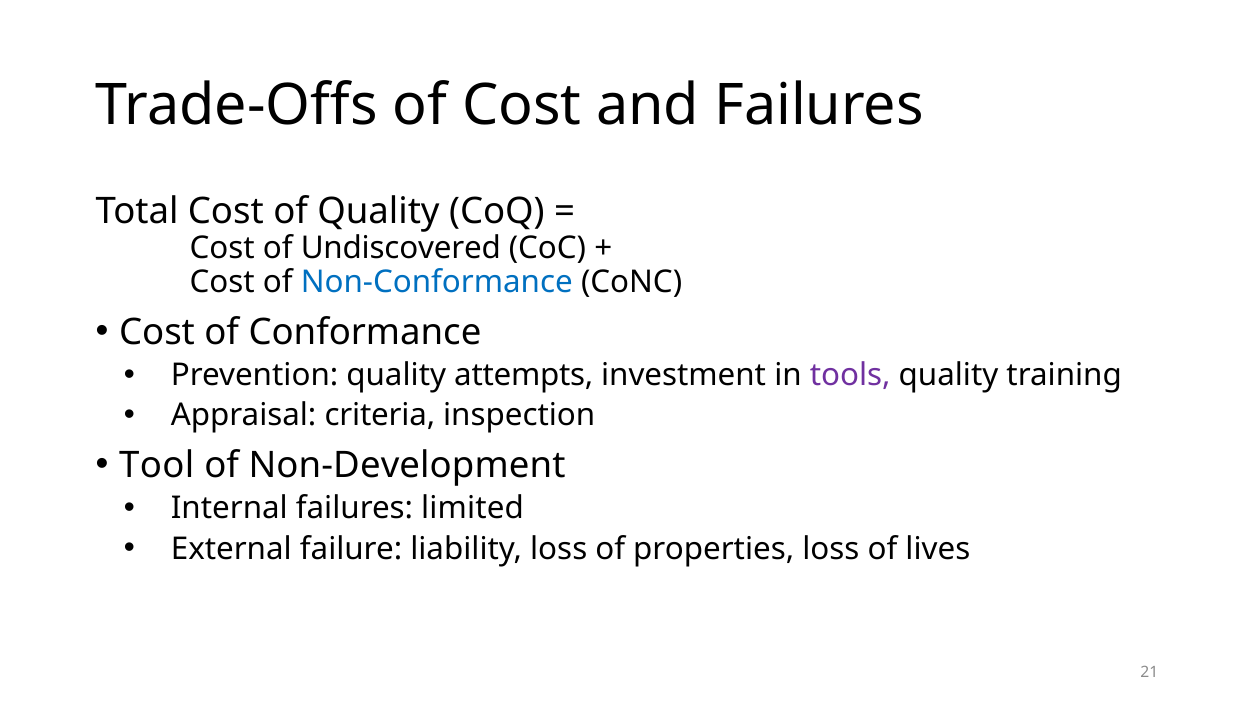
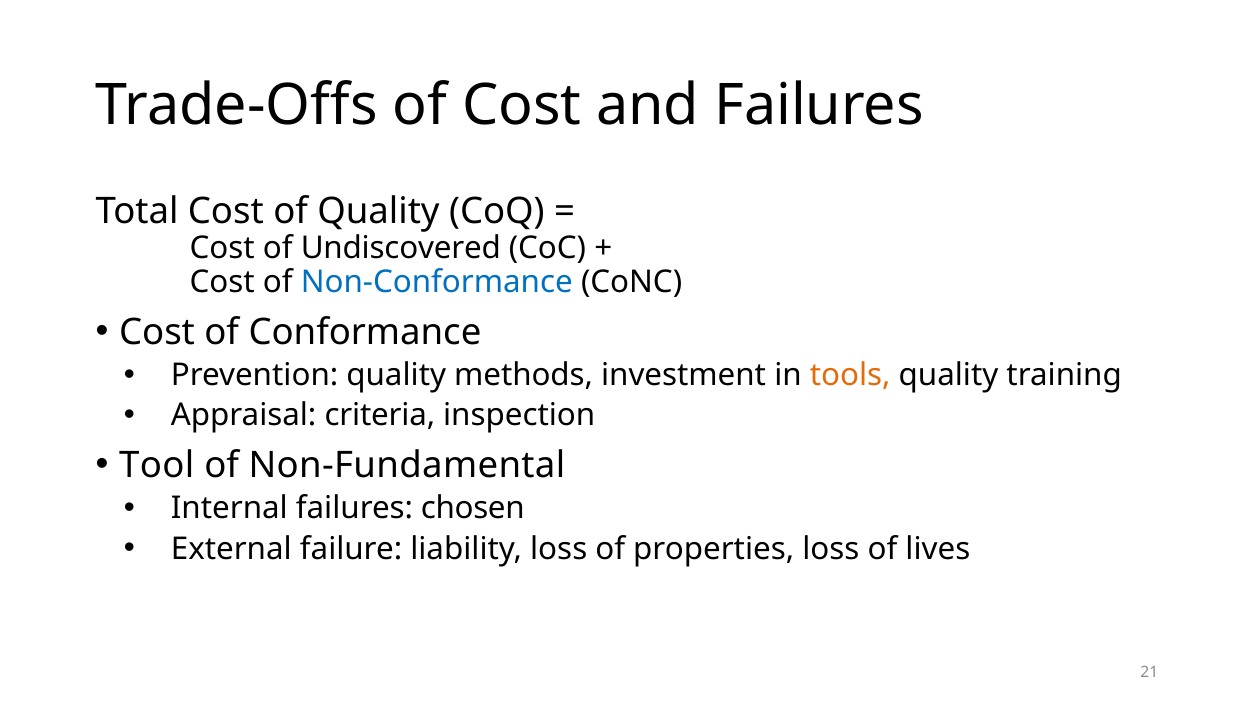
attempts: attempts -> methods (524, 375)
tools colour: purple -> orange (850, 375)
Non-Development: Non-Development -> Non-Fundamental (407, 465)
limited: limited -> chosen (473, 509)
